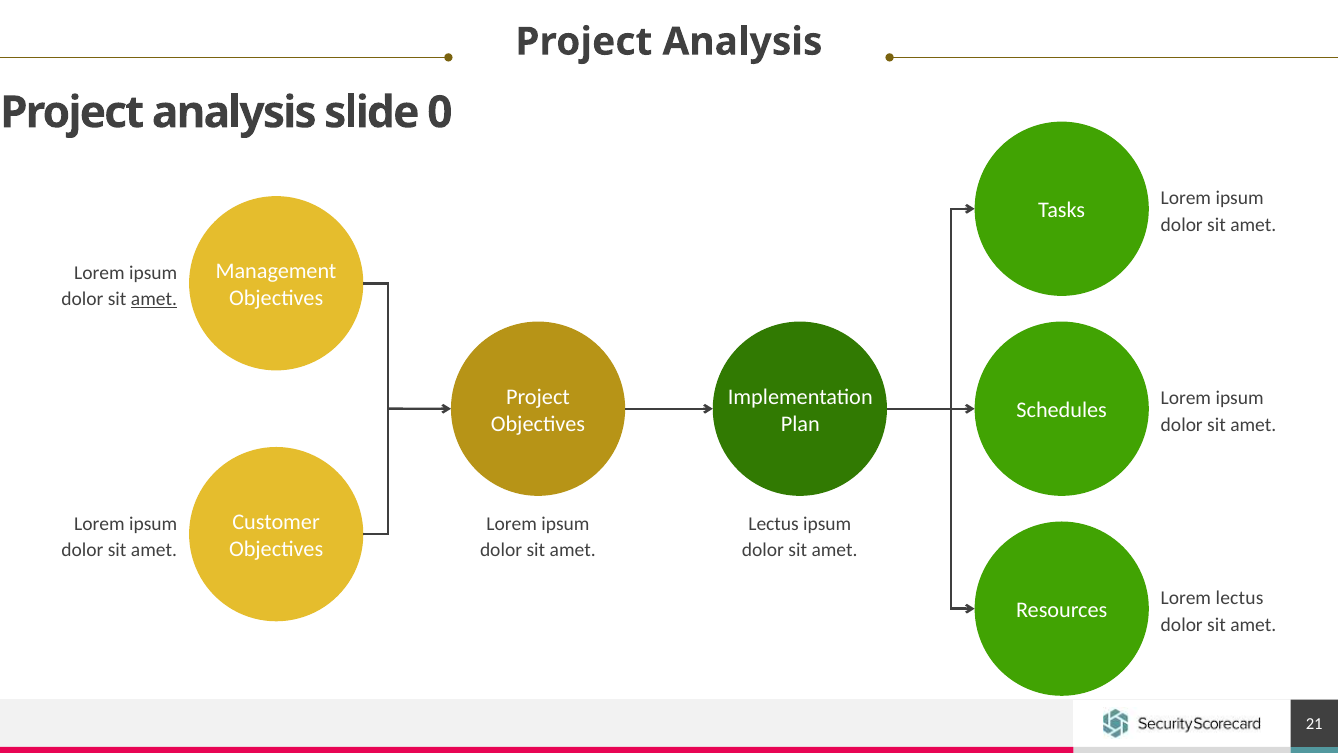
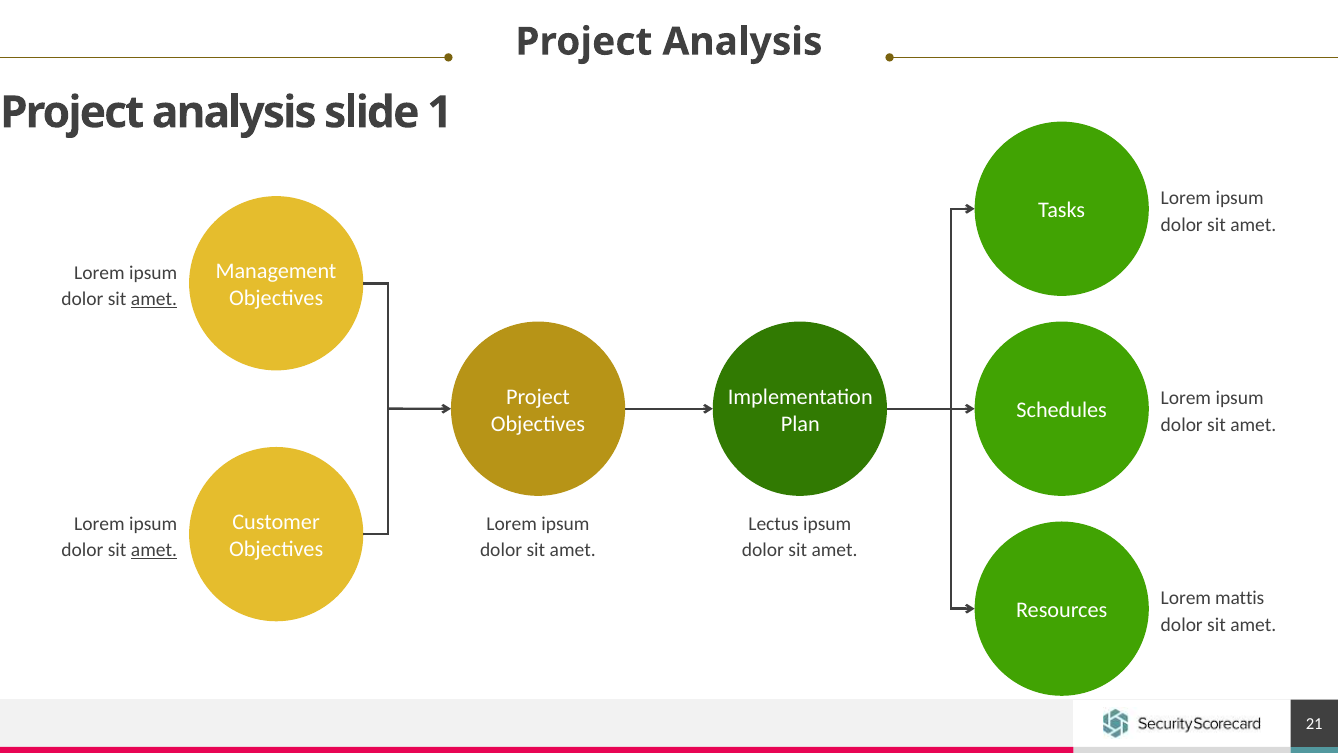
0: 0 -> 1 (440, 112)
amet underline: none -> present (154, 550)
Lorem lectus: lectus -> mattis (1240, 598)
